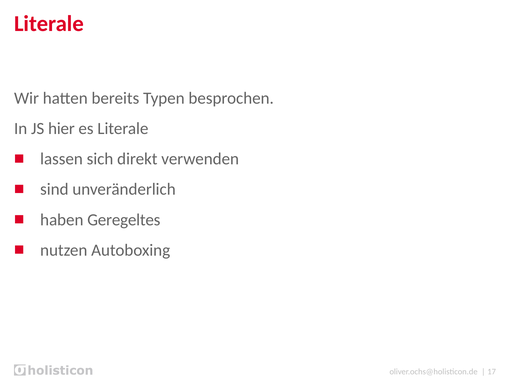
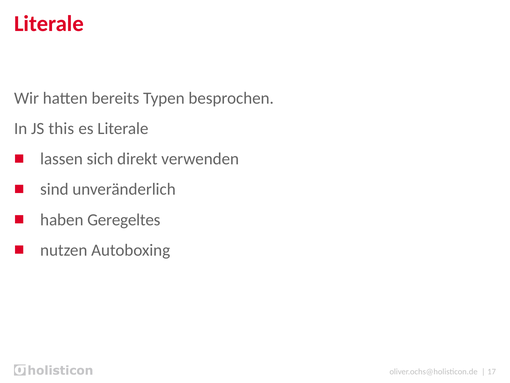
hier: hier -> this (61, 128)
